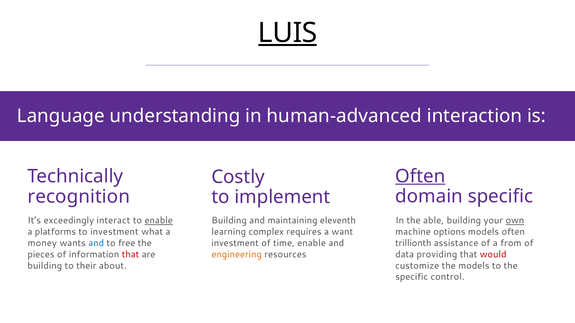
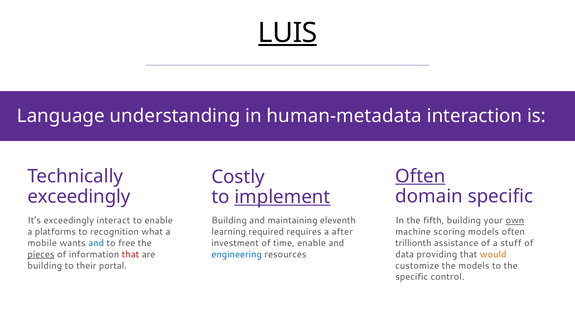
human-advanced: human-advanced -> human-metadata (344, 116)
recognition: recognition -> exceedingly (79, 197)
implement underline: none -> present (282, 197)
enable underline: present -> none (159, 221)
able: able -> fifth (434, 221)
to investment: investment -> recognition (114, 232)
complex: complex -> required (266, 232)
want: want -> after (342, 232)
options: options -> scoring (449, 232)
money: money -> mobile (42, 243)
from: from -> stuff (511, 243)
pieces underline: none -> present (41, 255)
engineering colour: orange -> blue (237, 255)
would colour: red -> orange (493, 255)
about: about -> portal (113, 266)
